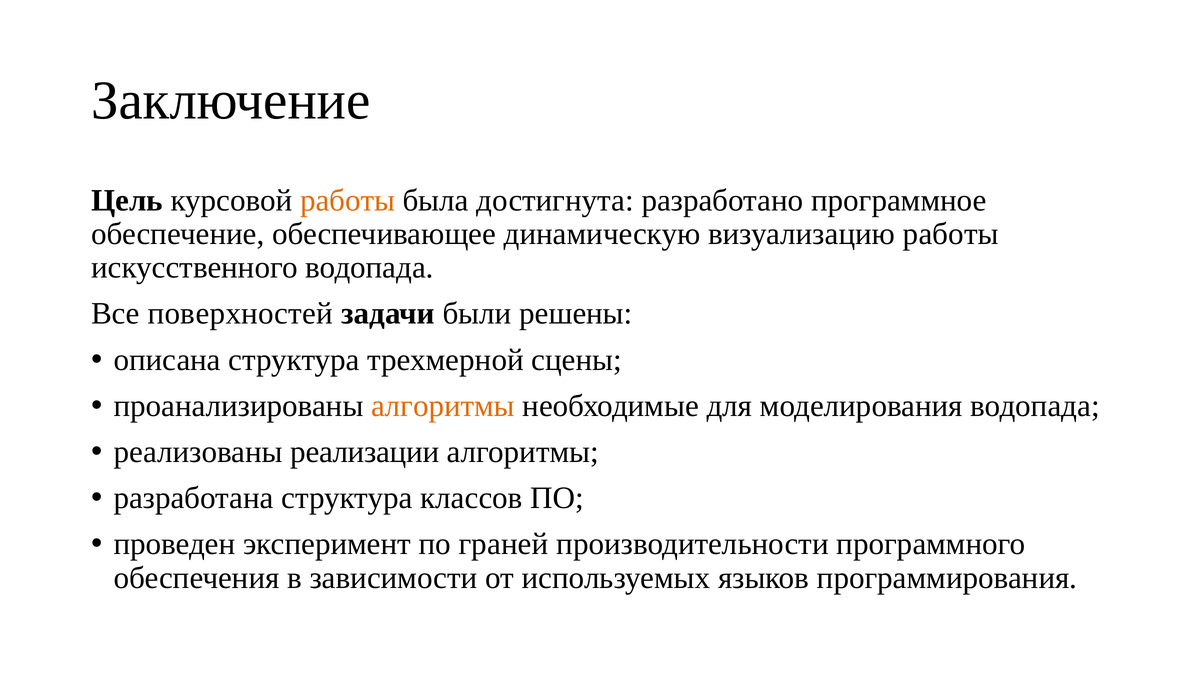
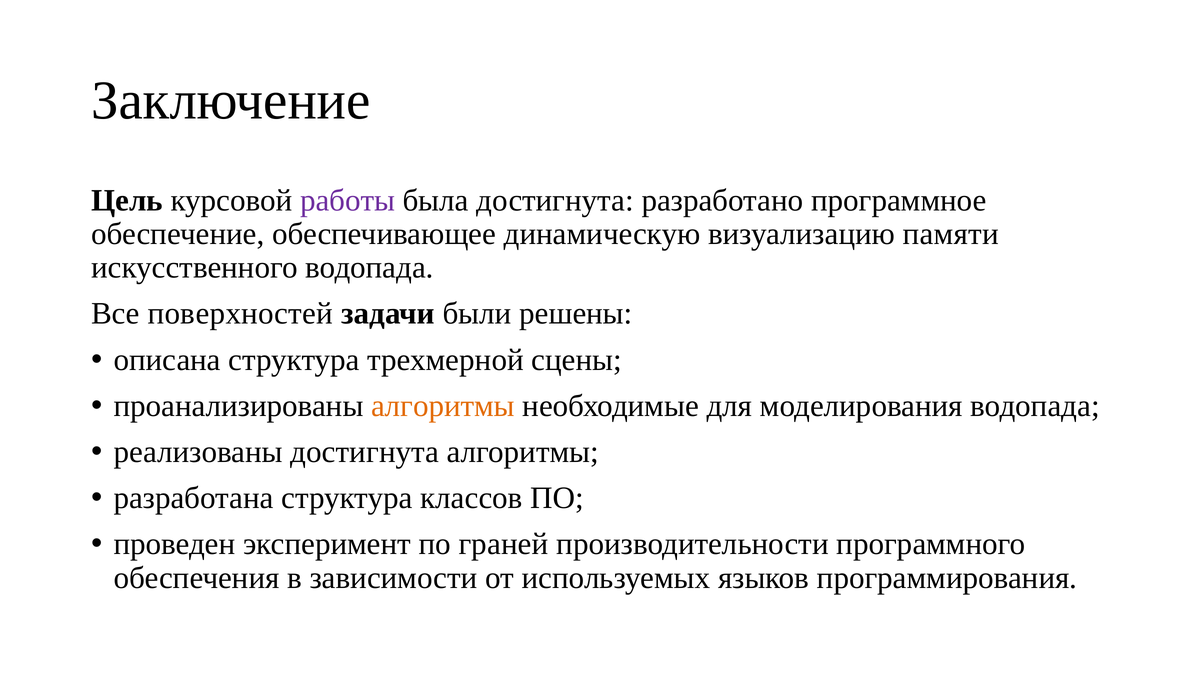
работы colour: orange -> purple (348, 200)
визуализацию работы: работы -> памяти (951, 234)
реализованы реализации: реализации -> достигнута (365, 452)
